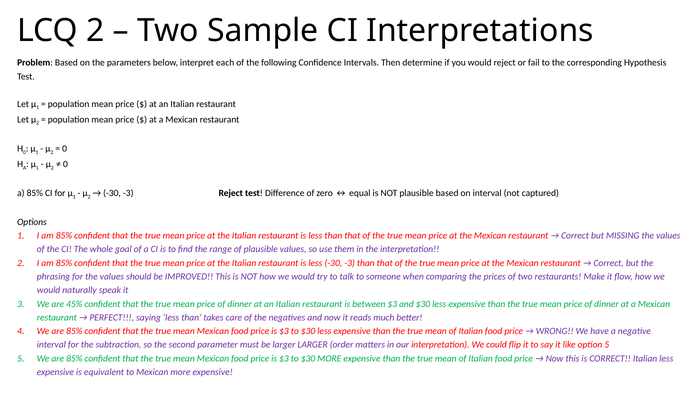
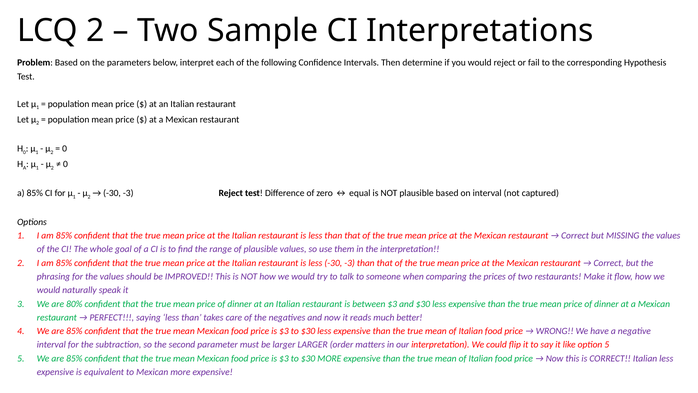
45%: 45% -> 80% (74, 304)
